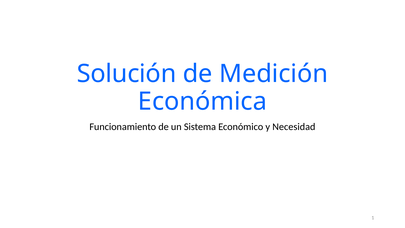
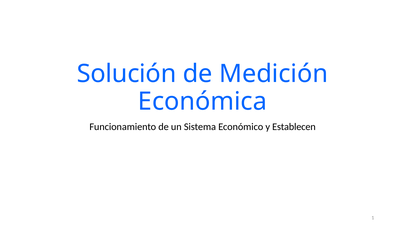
Necesidad: Necesidad -> Establecen (294, 127)
